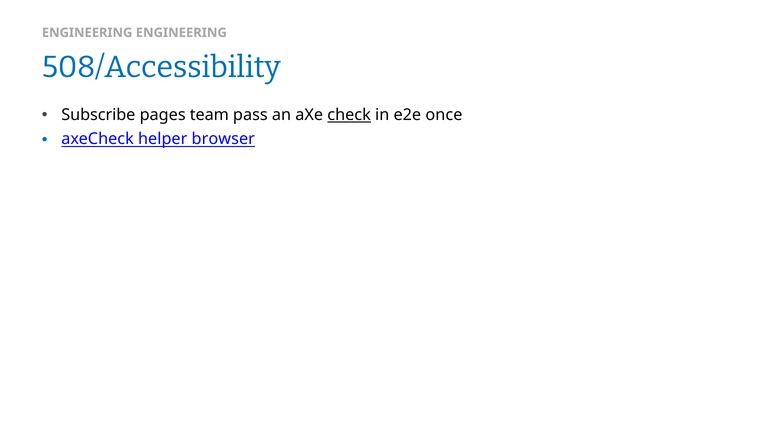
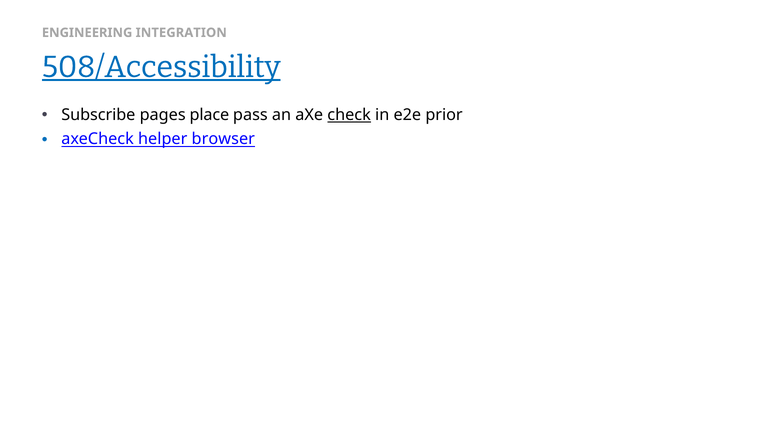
ENGINEERING ENGINEERING: ENGINEERING -> INTEGRATION (181, 33)
508/Accessibility underline: none -> present (161, 67)
team: team -> place (209, 115)
once: once -> prior (444, 115)
